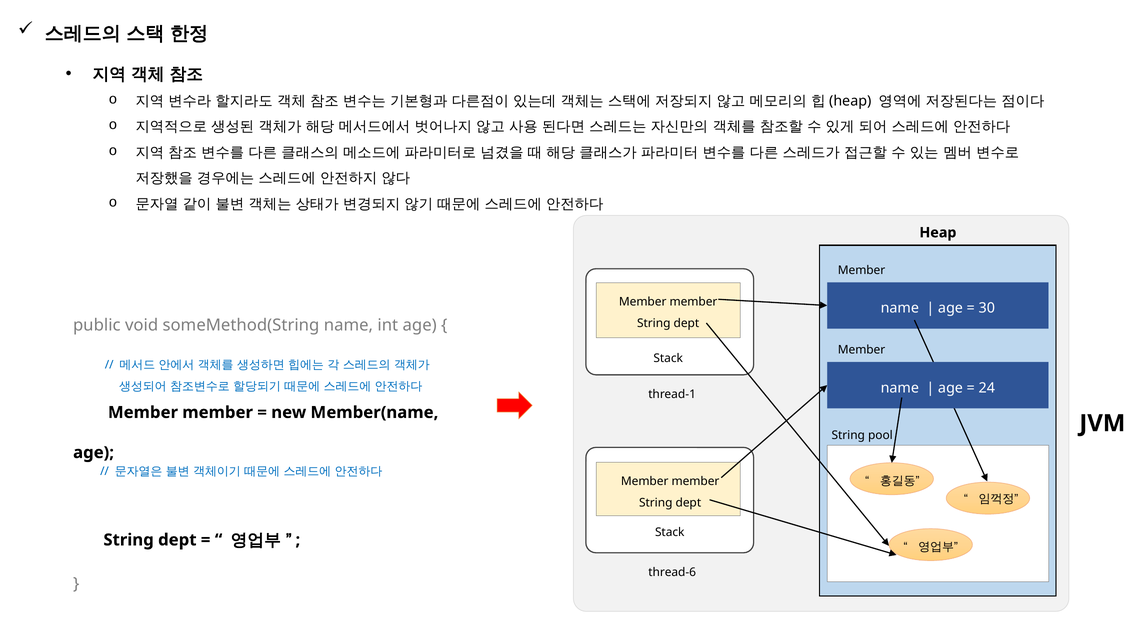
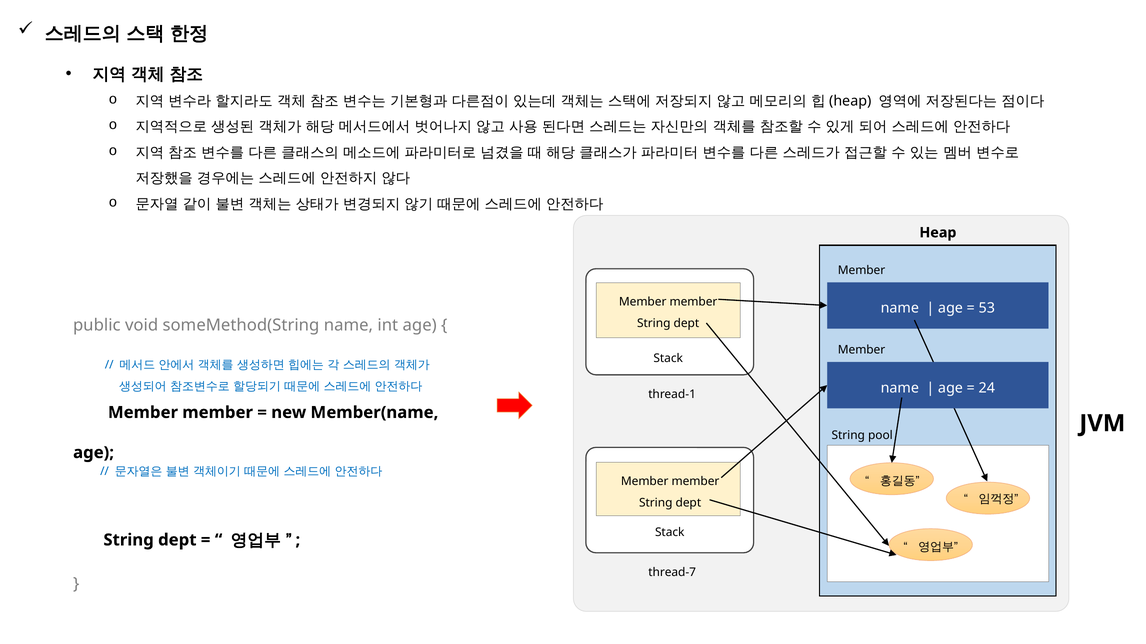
30: 30 -> 53 (987, 308)
thread-6: thread-6 -> thread-7 (672, 573)
